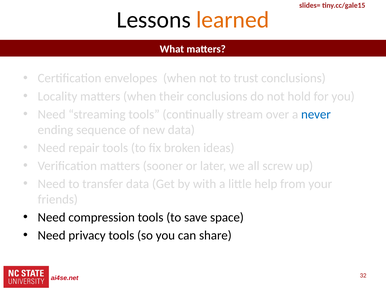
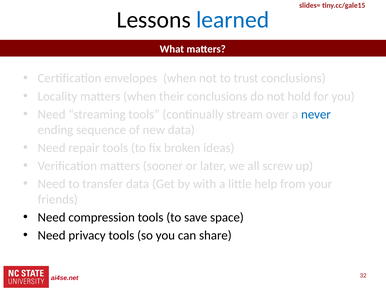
learned colour: orange -> blue (233, 20)
